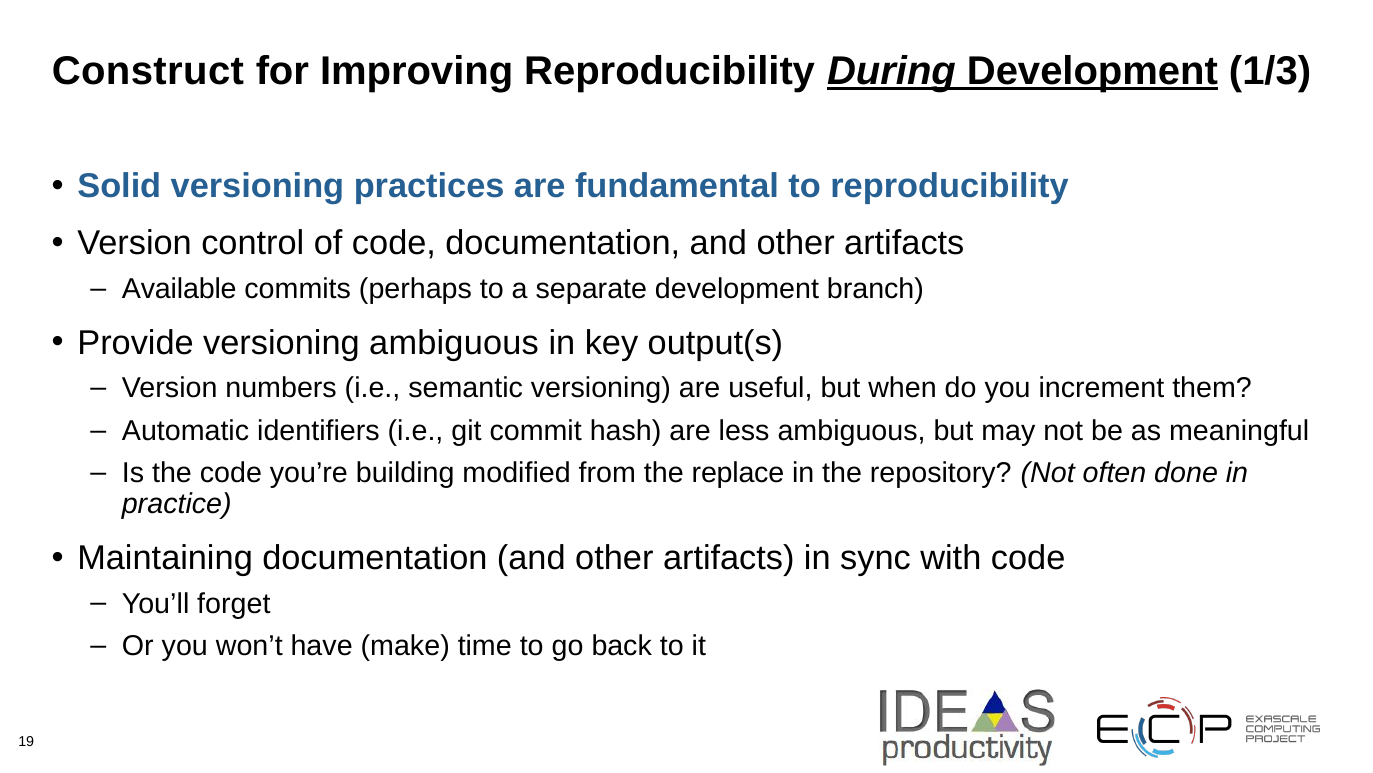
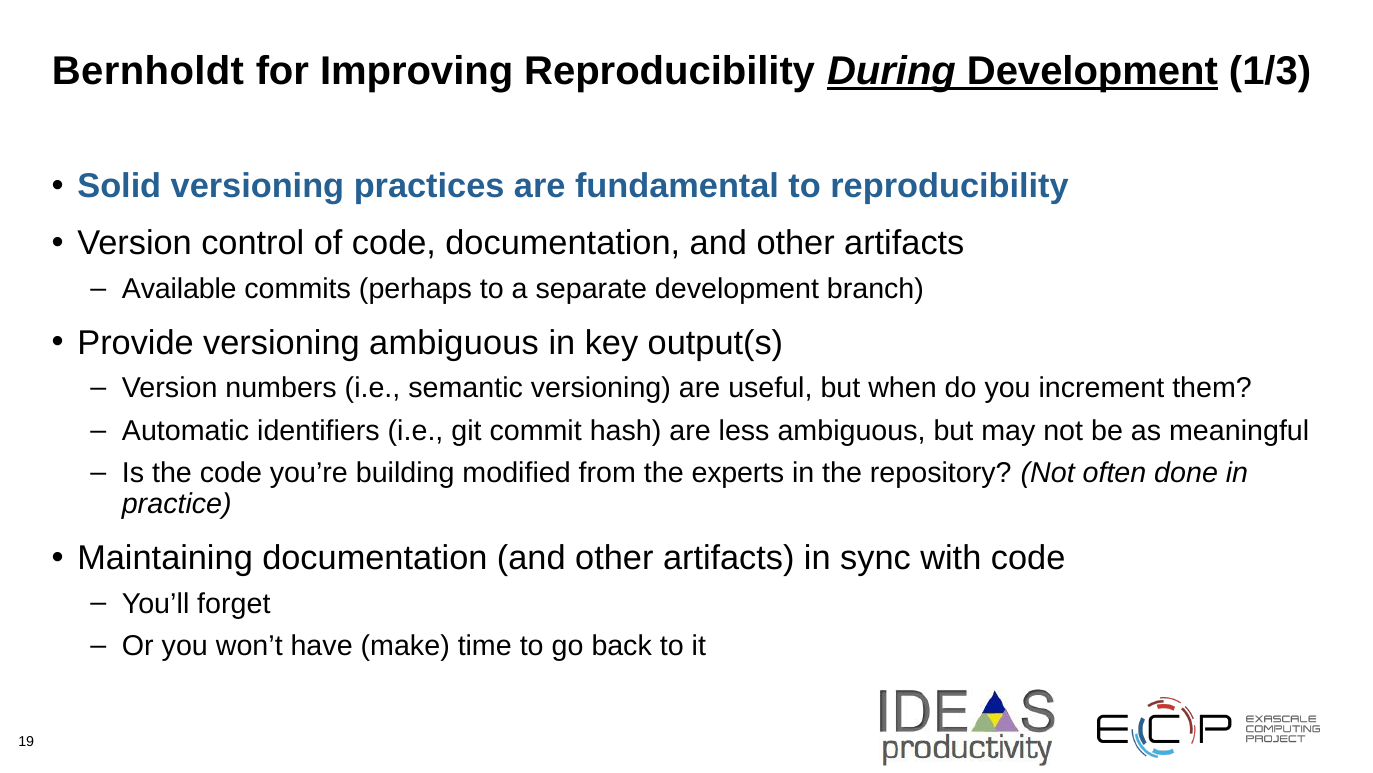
Construct: Construct -> Bernholdt (148, 71)
replace: replace -> experts (738, 473)
